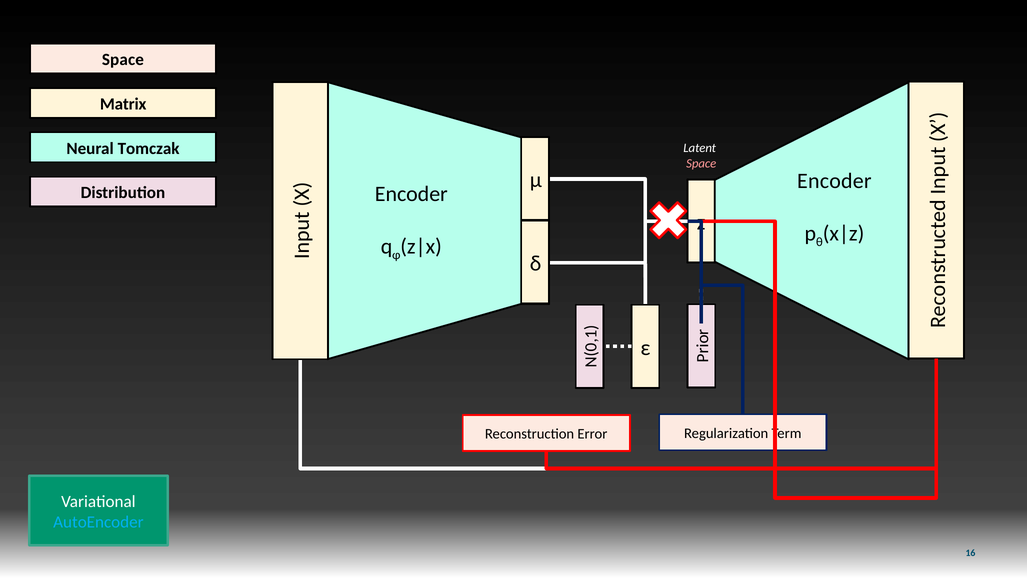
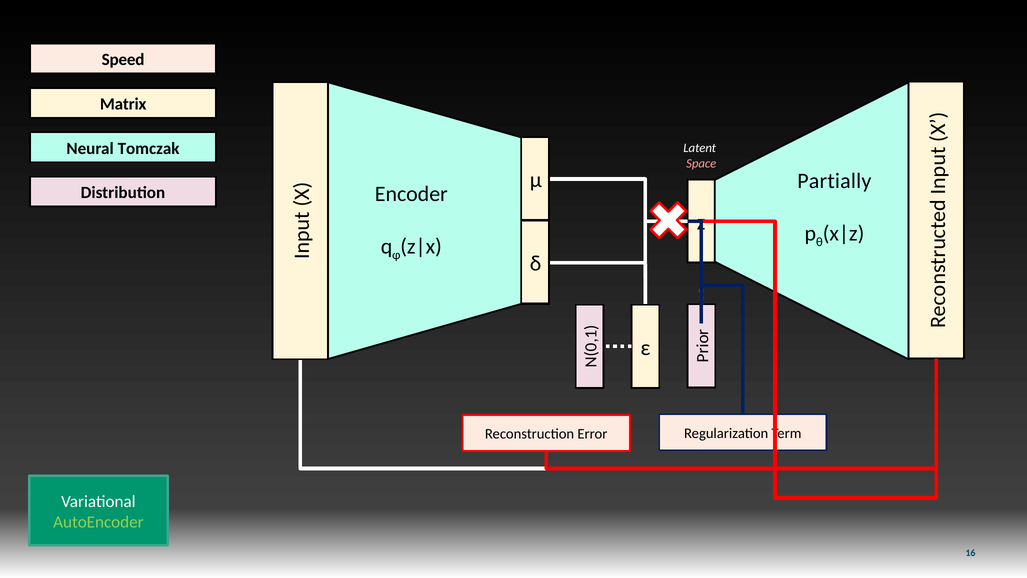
Space: Space -> Speed (123, 60)
Encoder: Encoder -> Partially (834, 181)
AutoEncoder colour: light blue -> light green (98, 521)
